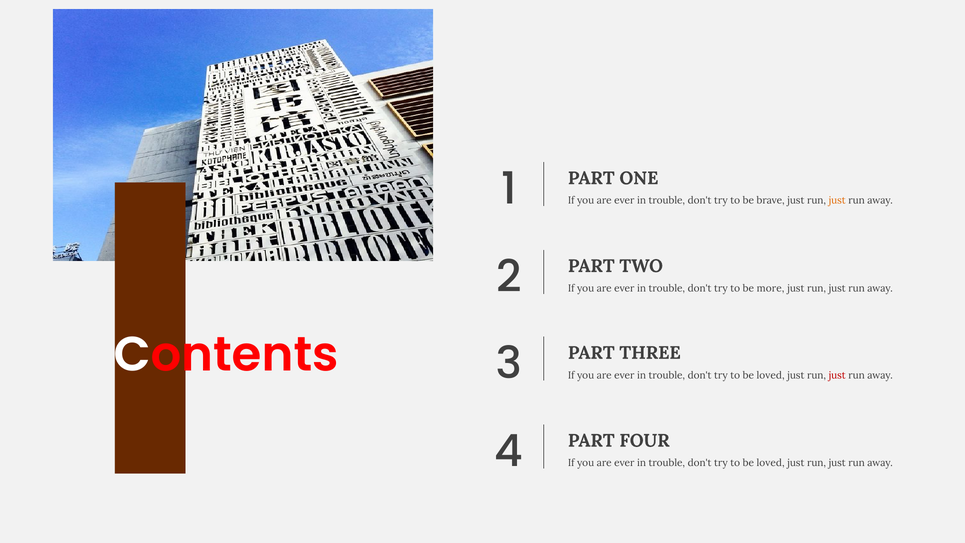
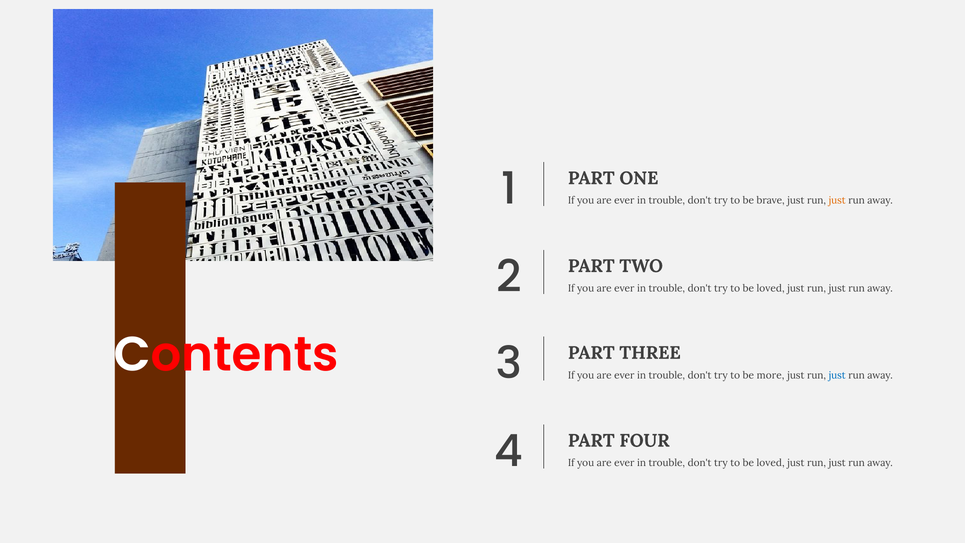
more: more -> loved (771, 288)
loved: loved -> more (771, 375)
just colour: red -> blue (837, 375)
